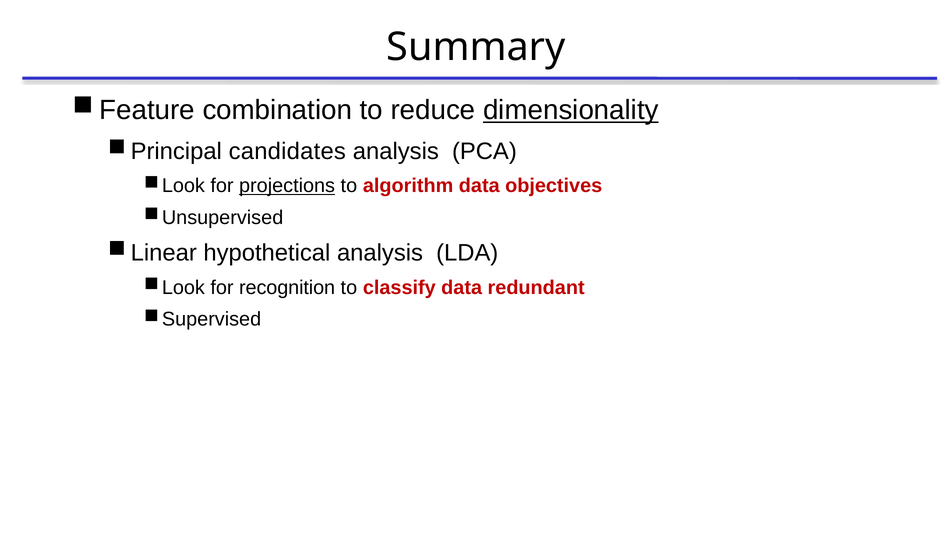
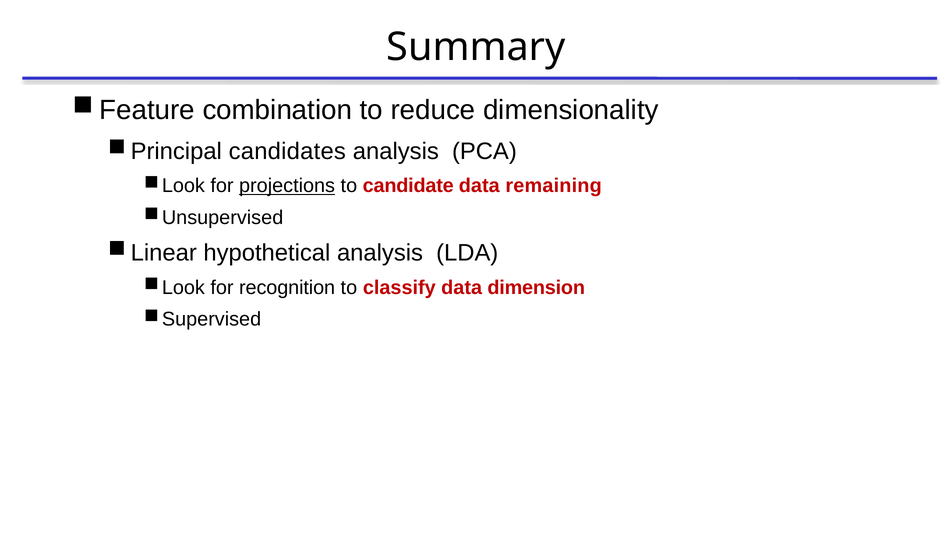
dimensionality underline: present -> none (571, 110)
algorithm: algorithm -> candidate (408, 186)
objectives: objectives -> remaining (554, 186)
redundant: redundant -> dimension (536, 287)
